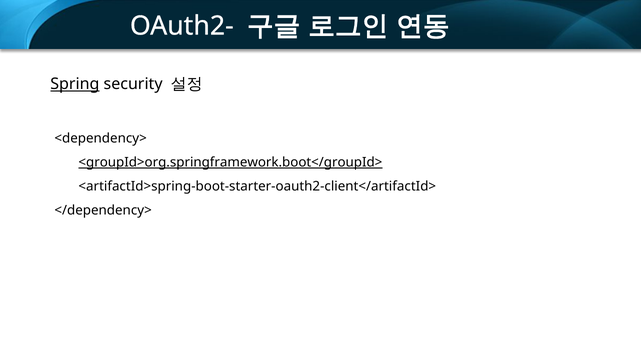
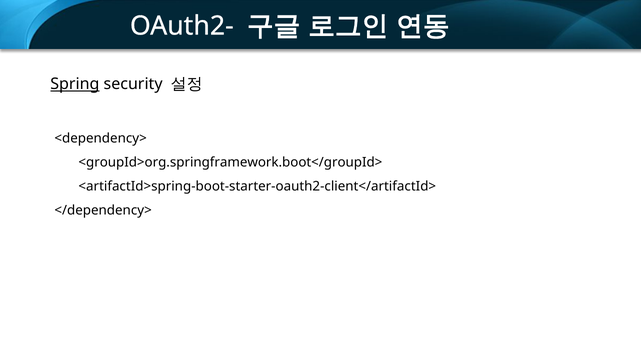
<groupId>org.springframework.boot</groupId> underline: present -> none (230, 163)
